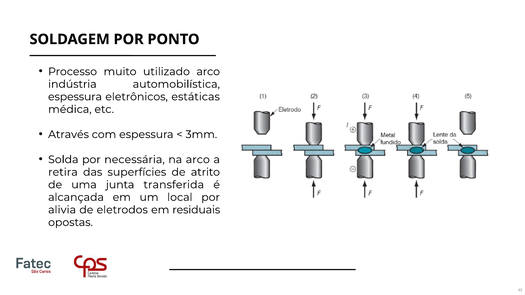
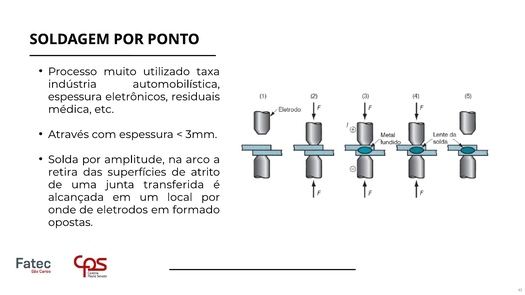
utilizado arco: arco -> taxa (208, 72)
estáticas: estáticas -> residuais (196, 97)
necessária: necessária -> amplitude (134, 160)
alivia: alivia -> onde (62, 210)
residuais: residuais -> formado (196, 210)
